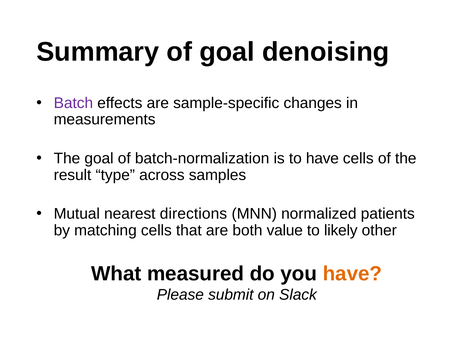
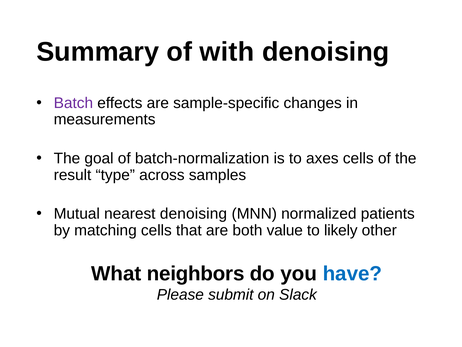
of goal: goal -> with (227, 52)
to have: have -> axes (322, 158)
nearest directions: directions -> denoising (193, 213)
measured: measured -> neighbors (196, 273)
have colour: orange -> blue (352, 273)
